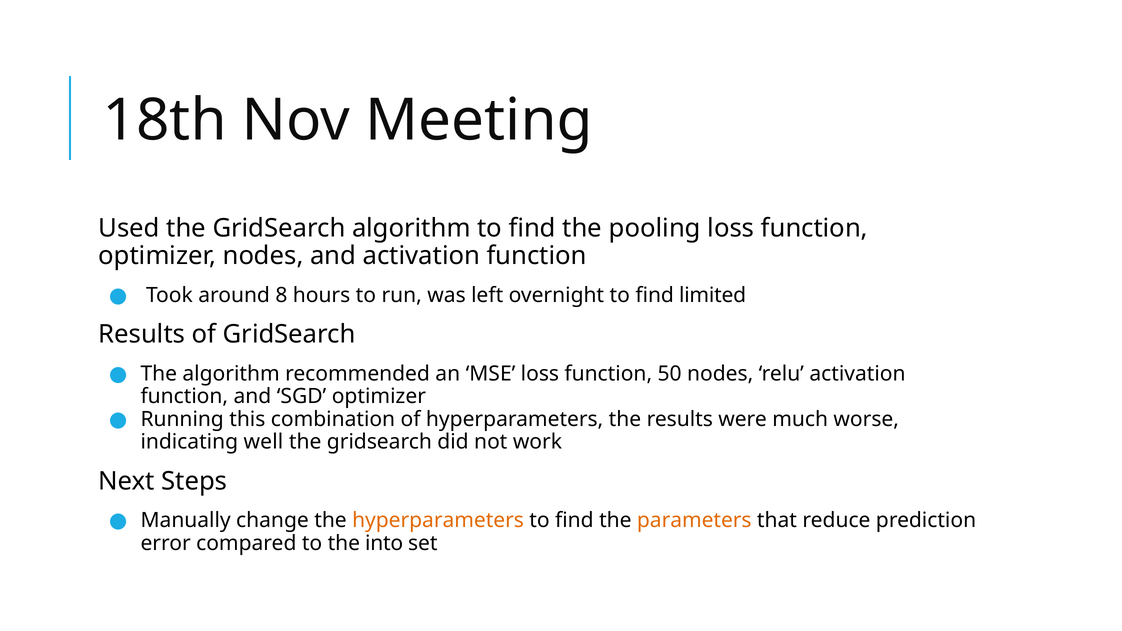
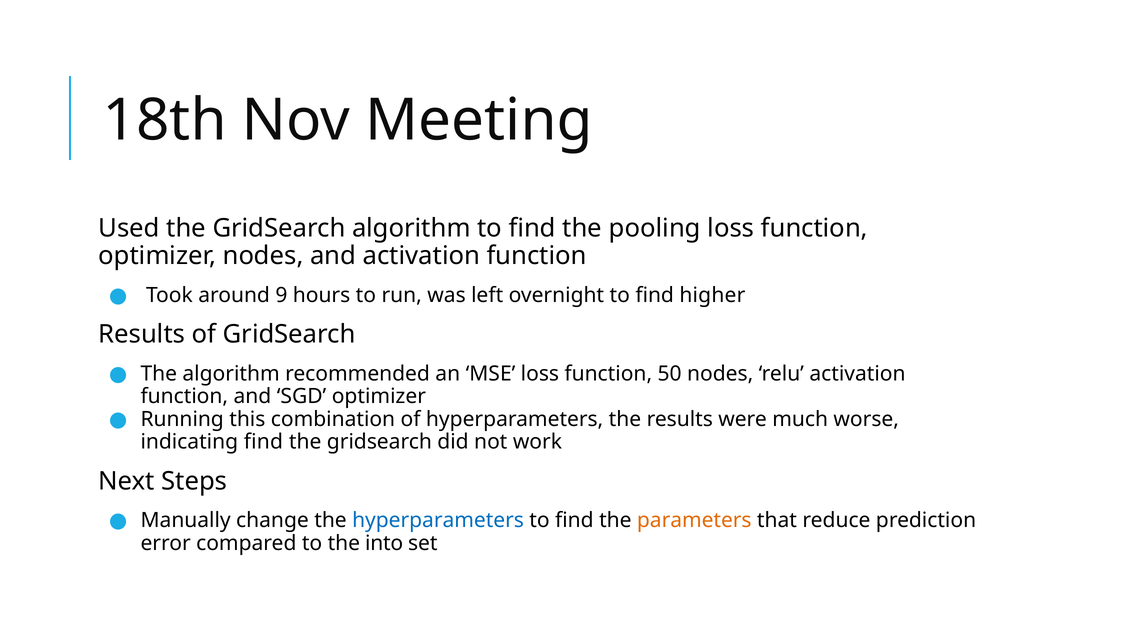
8: 8 -> 9 (282, 295)
limited: limited -> higher (712, 295)
indicating well: well -> find (263, 442)
hyperparameters colour: orange -> blue (438, 521)
